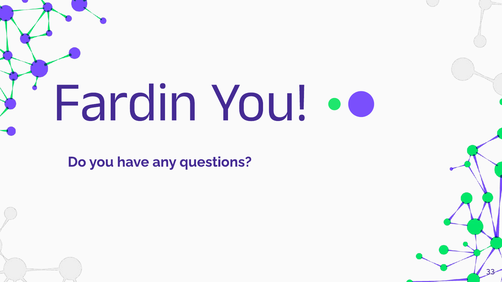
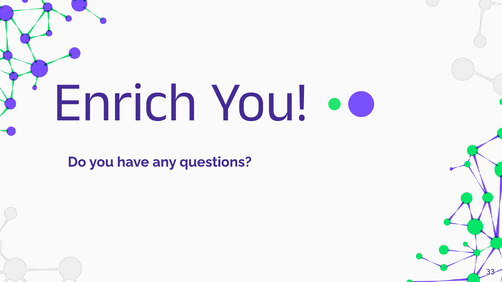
Fardin: Fardin -> Enrich (125, 102)
